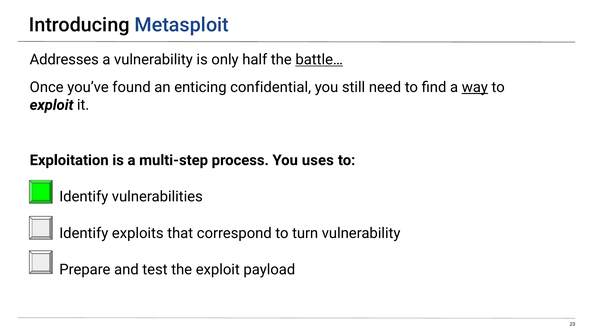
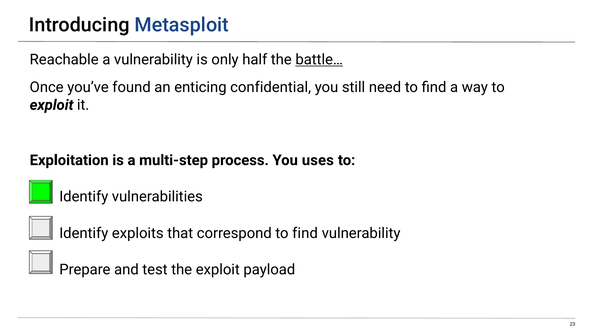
Addresses: Addresses -> Reachable (64, 60)
way underline: present -> none (475, 87)
correspond to turn: turn -> find (305, 234)
